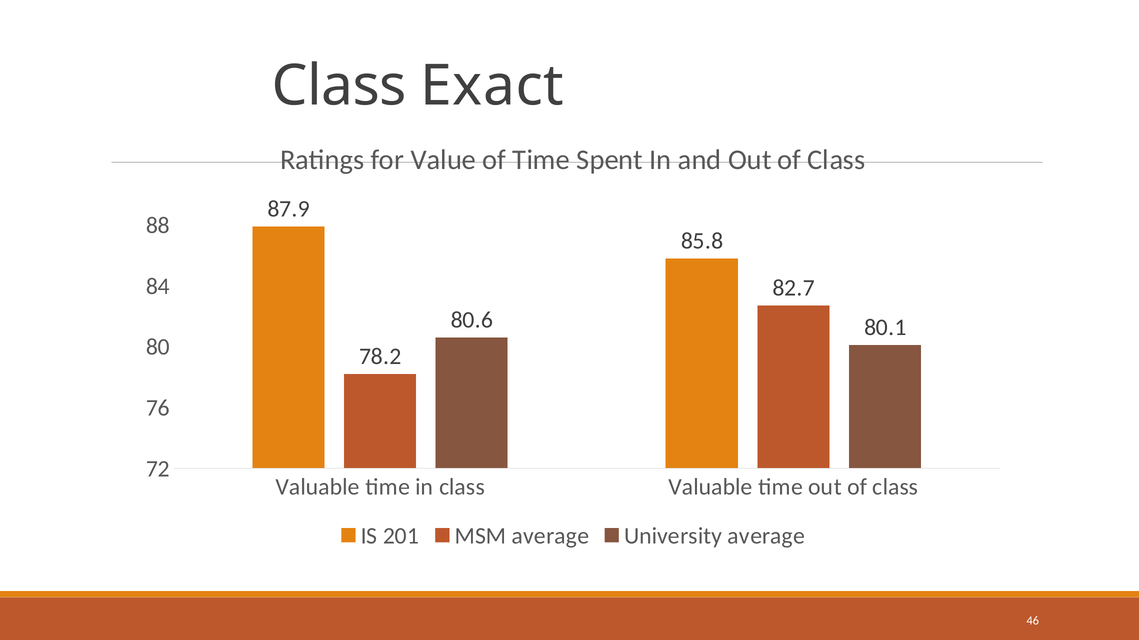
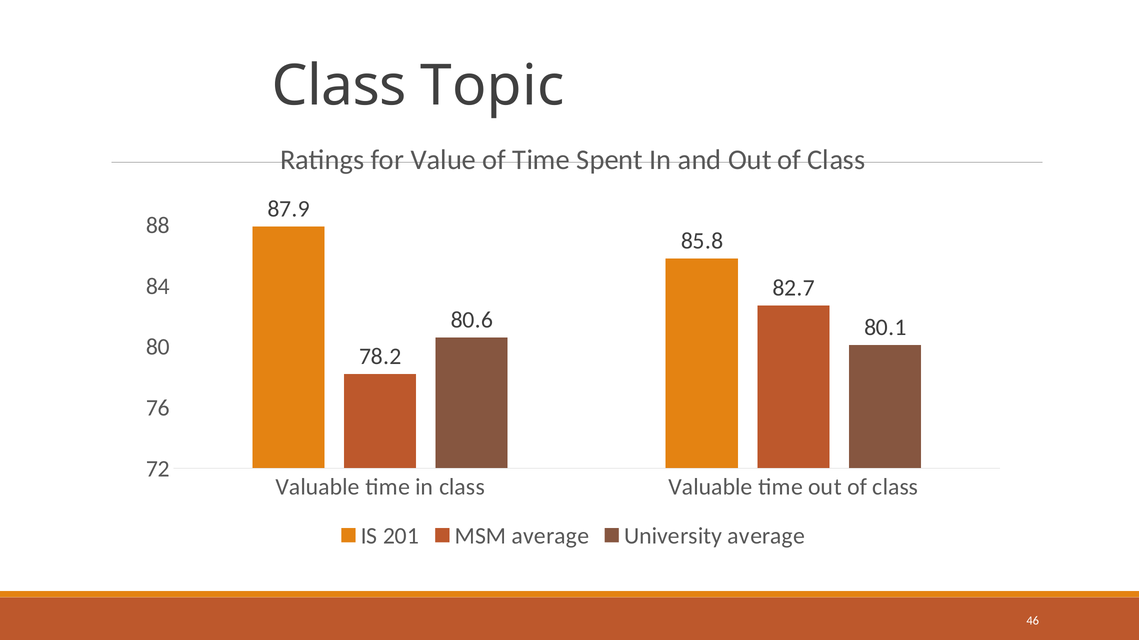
Exact: Exact -> Topic (492, 86)
